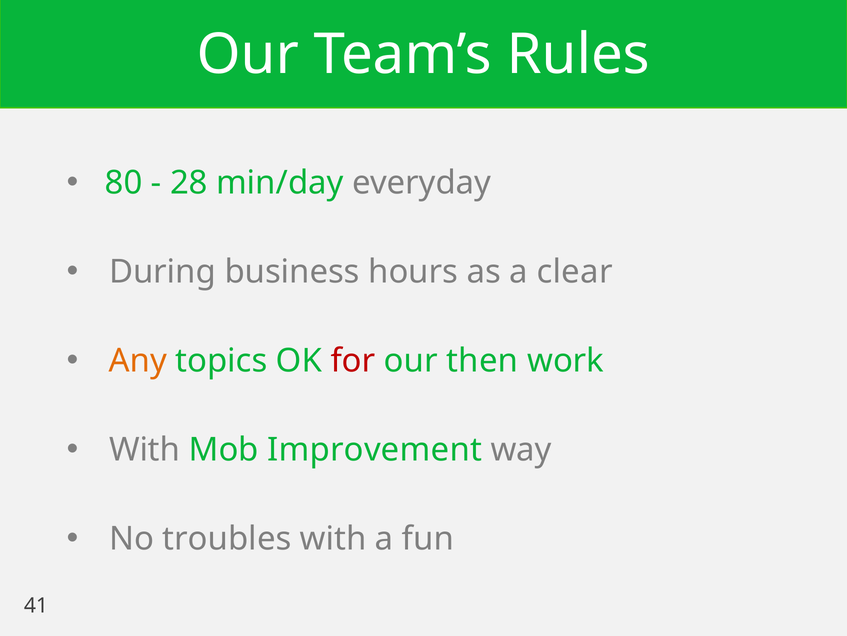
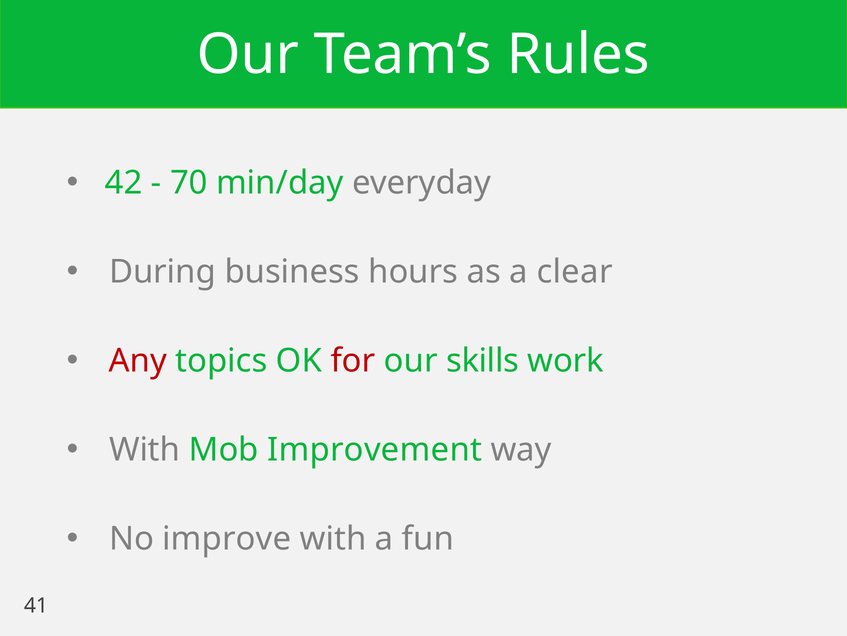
80: 80 -> 42 (124, 183)
28: 28 -> 70 (189, 183)
Any colour: orange -> red (138, 360)
then: then -> skills (483, 360)
troubles: troubles -> improve (227, 538)
